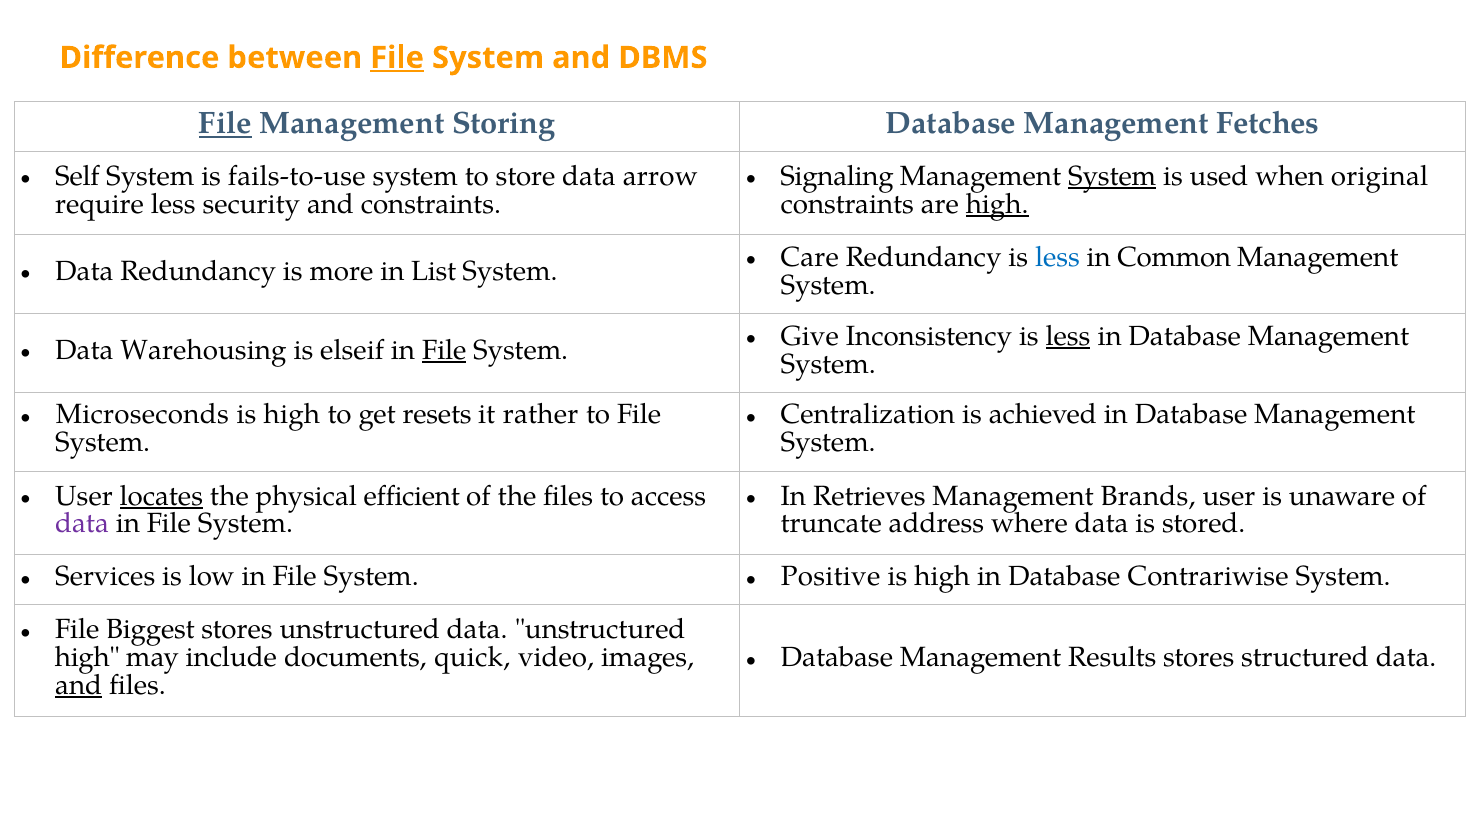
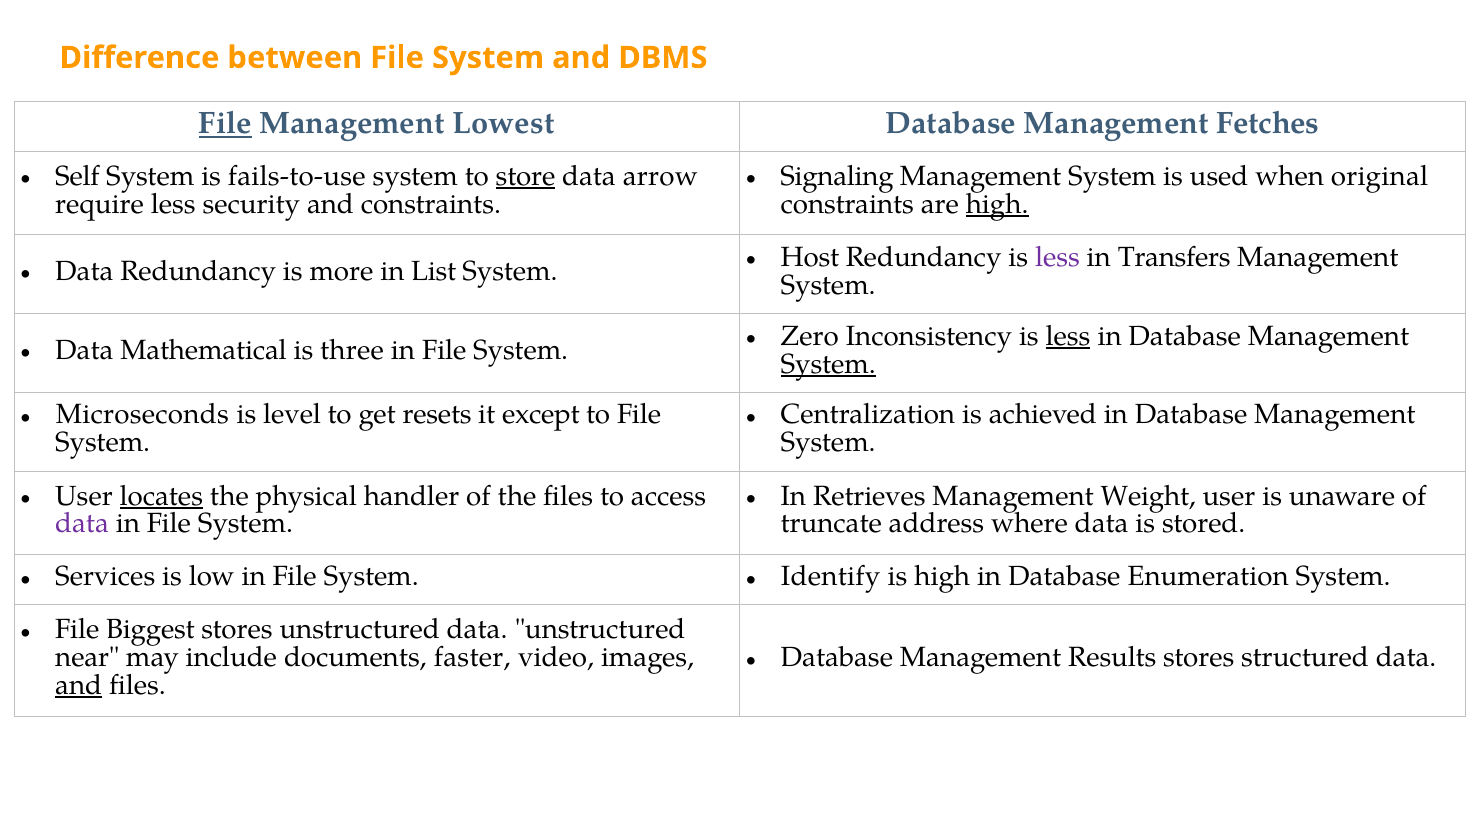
File underline: present -> none (397, 58)
Storing: Storing -> Lowest (503, 123)
store underline: none -> present (526, 176)
System underline: present -> none (1112, 176)
Care: Care -> Host (810, 257)
less colour: blue -> purple (1057, 257)
Common: Common -> Transfers (1174, 257)
Give: Give -> Zero (810, 336)
Warehousing: Warehousing -> Mathematical (204, 350)
elseif: elseif -> three (352, 350)
File underline: present -> none (444, 350)
System underline: none -> present (828, 364)
high: high -> level (292, 415)
rather: rather -> except (541, 415)
efficient: efficient -> handler (412, 496)
Brands: Brands -> Weight (1148, 496)
Positive: Positive -> Identify (831, 577)
Contrariwise: Contrariwise -> Enumeration (1208, 577)
high: high -> near (87, 658)
quick: quick -> faster (472, 658)
